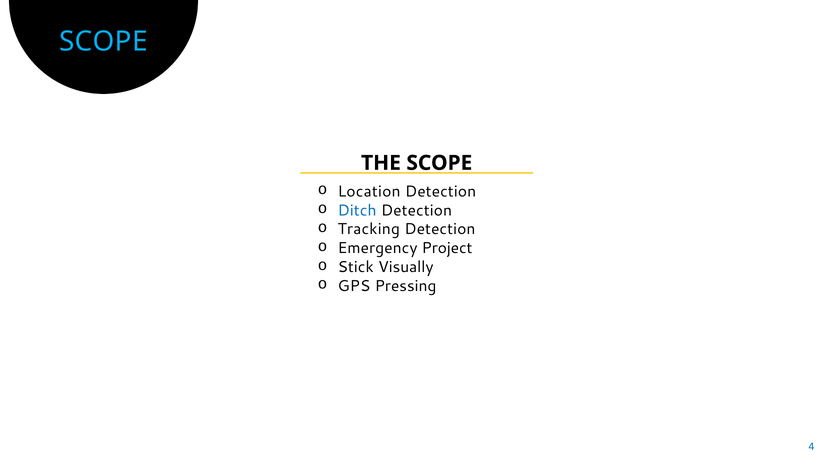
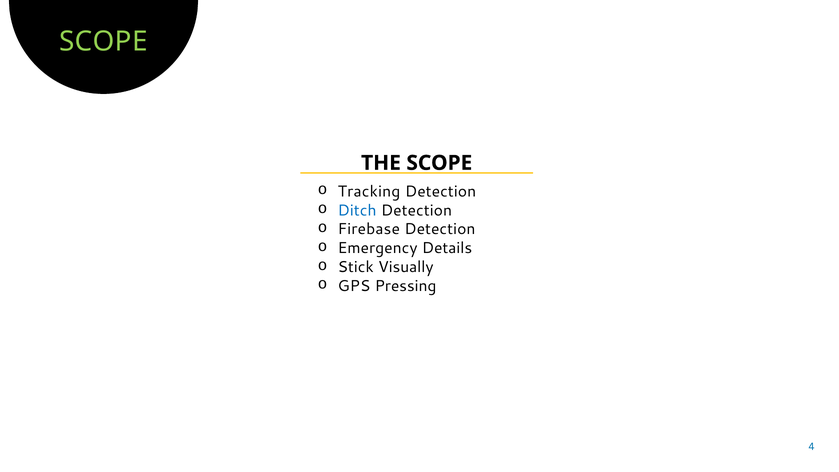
SCOPE colour: light blue -> light green (103, 41)
Location: Location -> Tracking (369, 191)
Tracking: Tracking -> Firebase (369, 229)
Project: Project -> Details (447, 248)
